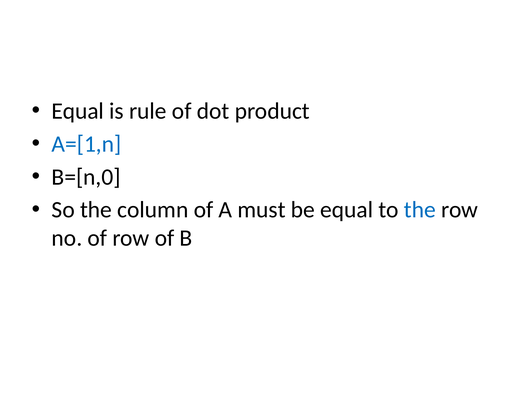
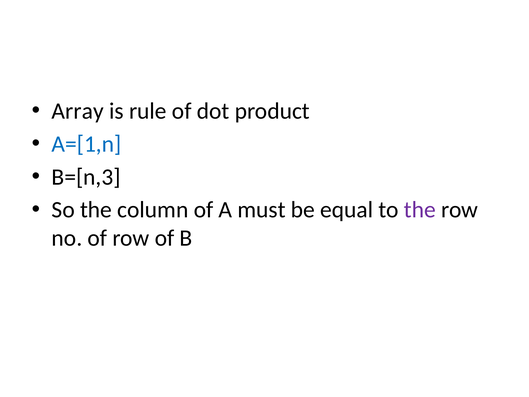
Equal: Equal -> Array (78, 111)
B=[n,0: B=[n,0 -> B=[n,3 (86, 177)
the colour: blue -> purple (420, 210)
